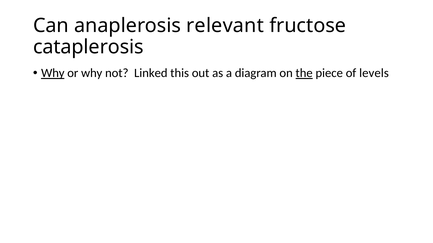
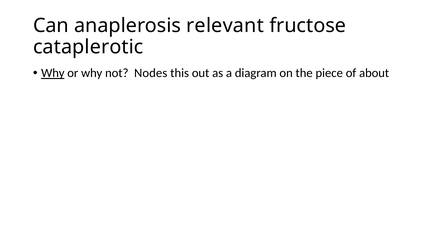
cataplerosis: cataplerosis -> cataplerotic (88, 47)
Linked: Linked -> Nodes (151, 73)
the underline: present -> none (304, 73)
levels: levels -> about (374, 73)
